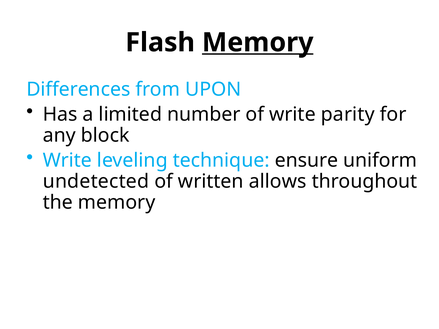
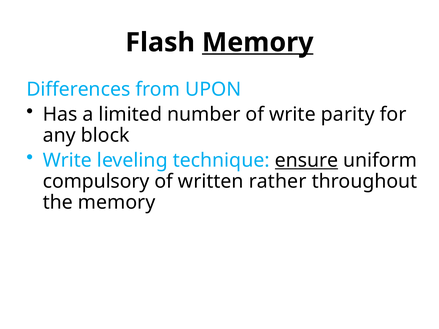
ensure underline: none -> present (306, 161)
undetected: undetected -> compulsory (96, 182)
allows: allows -> rather (278, 182)
